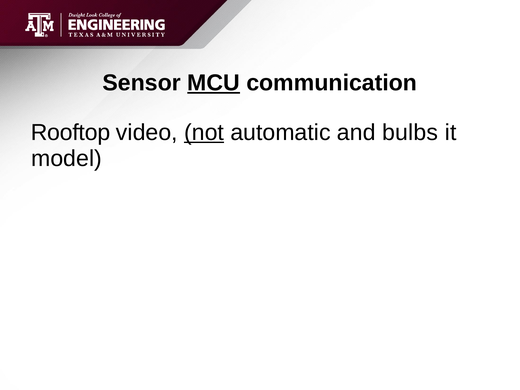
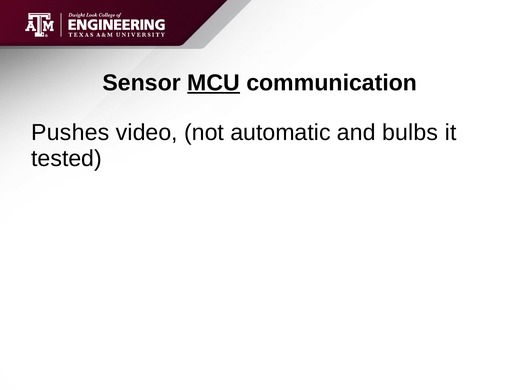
Rooftop: Rooftop -> Pushes (70, 132)
not underline: present -> none (204, 132)
model: model -> tested (67, 158)
